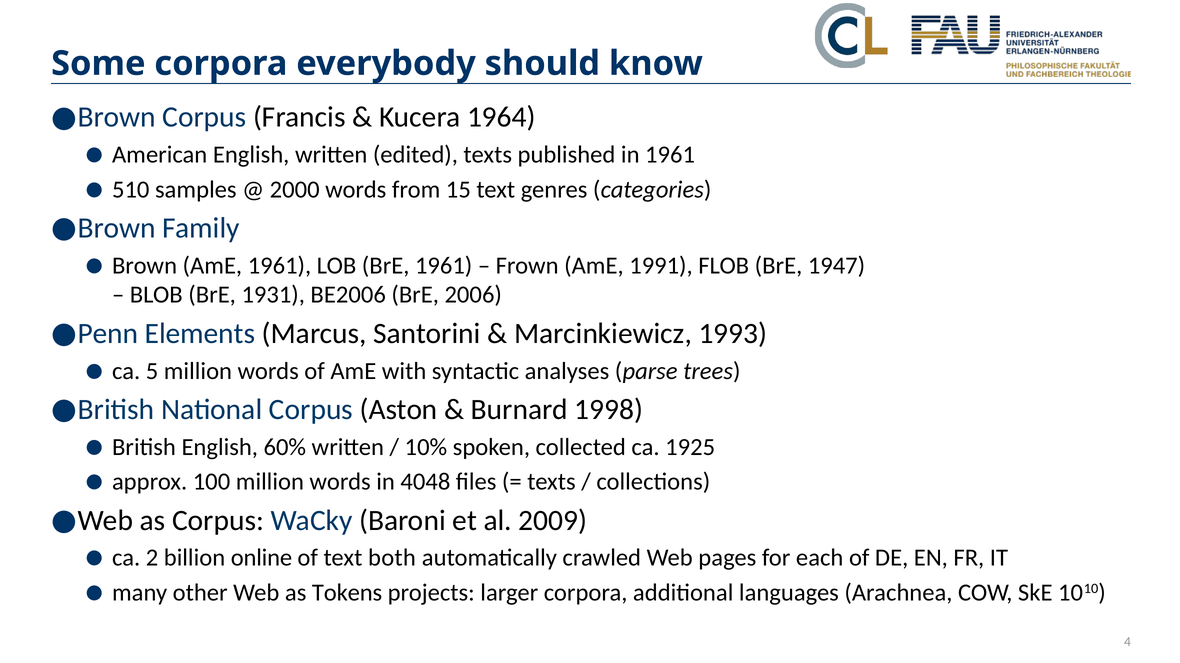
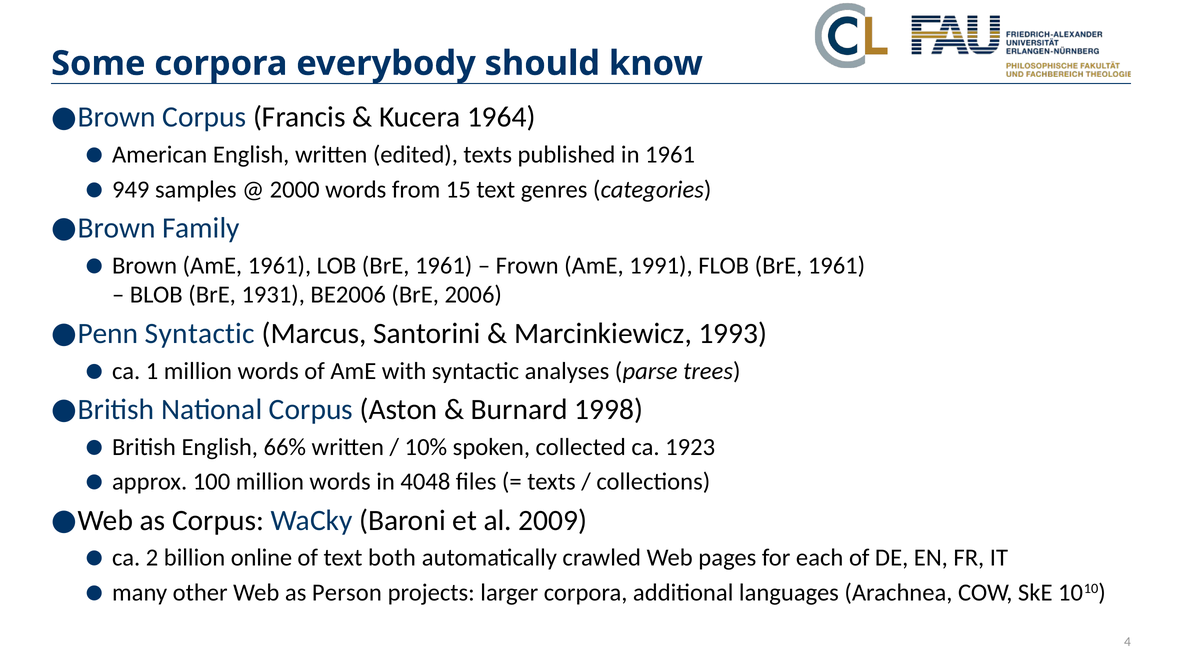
510: 510 -> 949 (131, 190)
FLOB BrE 1947: 1947 -> 1961 (837, 266)
Elements: Elements -> Syntactic (200, 334)
5: 5 -> 1 (152, 371)
60%: 60% -> 66% (285, 447)
1925: 1925 -> 1923 (690, 447)
Tokens: Tokens -> Person (347, 593)
